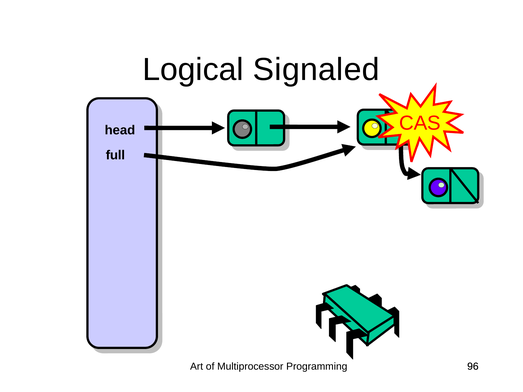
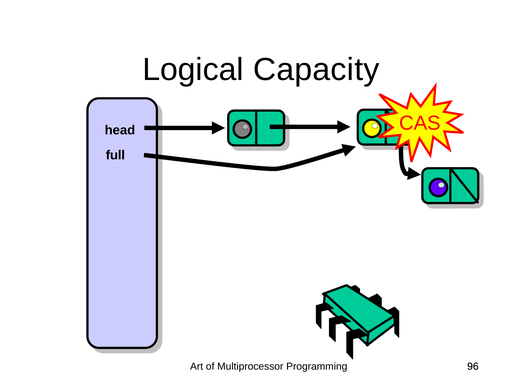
Signaled: Signaled -> Capacity (316, 70)
